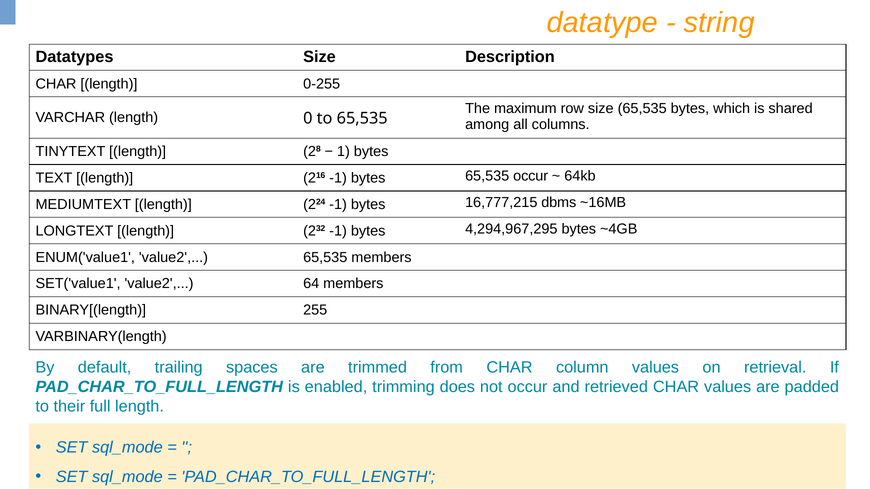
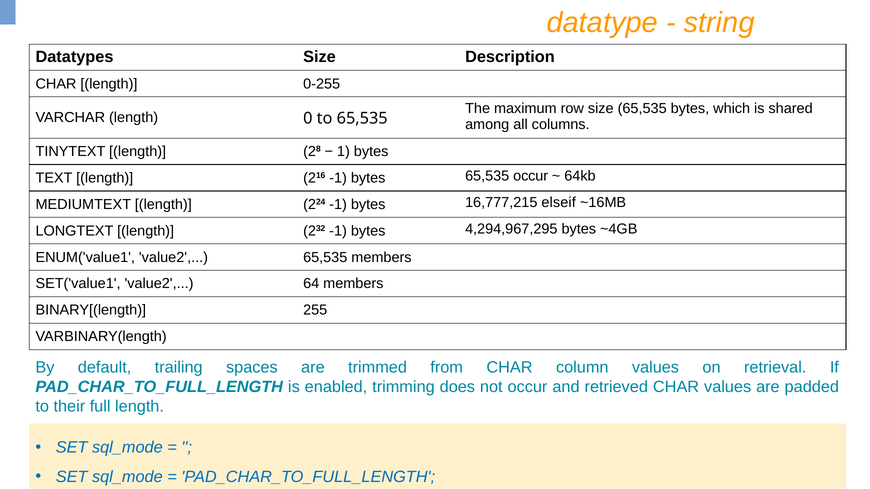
dbms: dbms -> elseif (559, 203)
